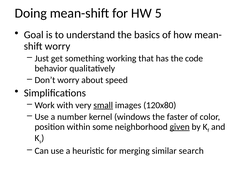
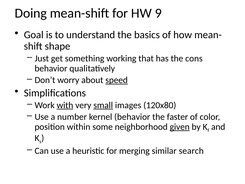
5: 5 -> 9 (158, 13)
worry: worry -> shape (58, 46)
code: code -> cons (194, 58)
speed underline: none -> present (117, 80)
with underline: none -> present (65, 105)
kernel windows: windows -> behavior (132, 117)
